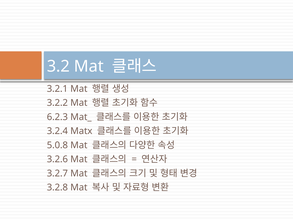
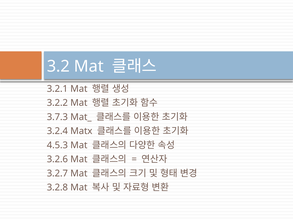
6.2.3: 6.2.3 -> 3.7.3 (57, 117)
5.0.8: 5.0.8 -> 4.5.3 (57, 145)
